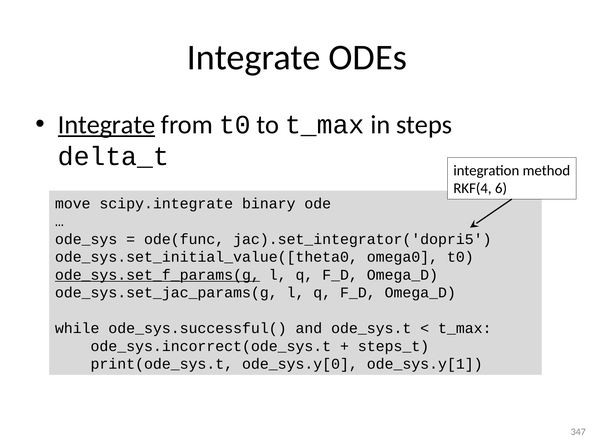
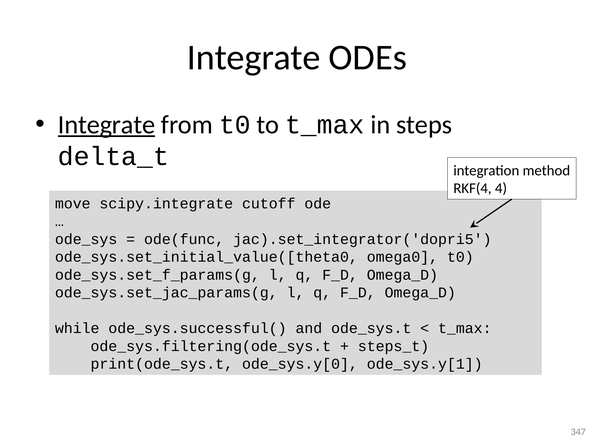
6: 6 -> 4 (501, 188)
binary: binary -> cutoff (269, 203)
ode_sys.set_f_params(g underline: present -> none (157, 275)
ode_sys.incorrect(ode_sys.t: ode_sys.incorrect(ode_sys.t -> ode_sys.filtering(ode_sys.t (211, 346)
